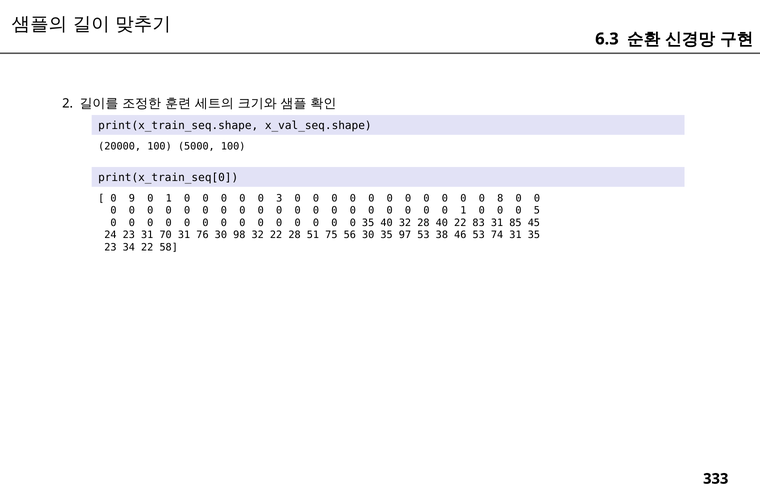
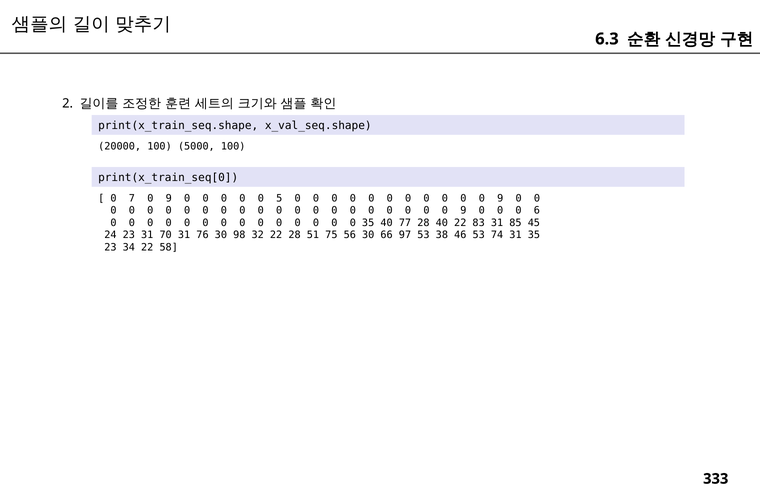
9: 9 -> 7 (132, 198)
1: 1 -> 9 (169, 198)
3: 3 -> 5 (279, 198)
8: 8 -> 9 (500, 198)
1: 1 -> 9 (463, 211)
5: 5 -> 6 (537, 211)
40 32: 32 -> 77 (405, 223)
30 35: 35 -> 66 (387, 235)
